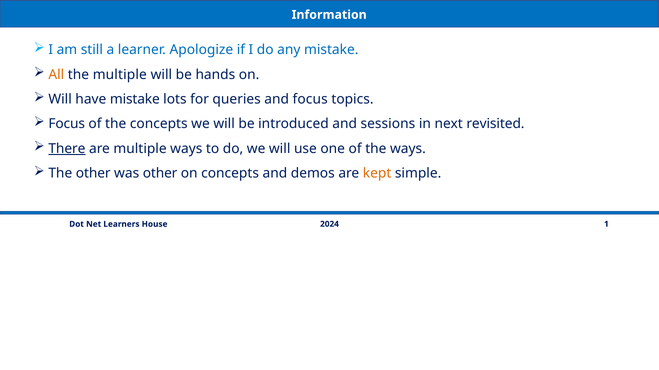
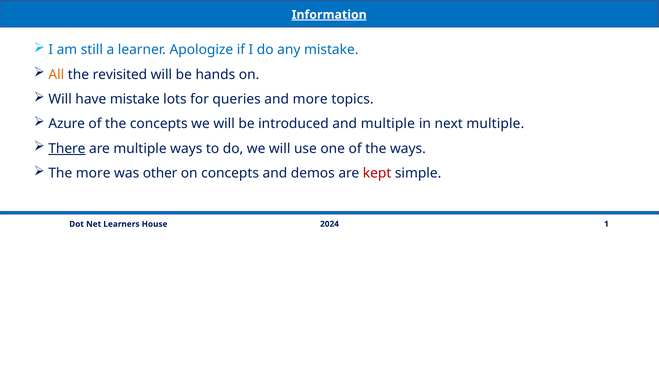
Information underline: none -> present (329, 15)
the multiple: multiple -> revisited (120, 75)
and focus: focus -> more (310, 99)
Focus: Focus -> Azure (67, 124)
and sessions: sessions -> multiple (388, 124)
next revisited: revisited -> multiple (495, 124)
The other: other -> more (93, 174)
kept colour: orange -> red (377, 174)
